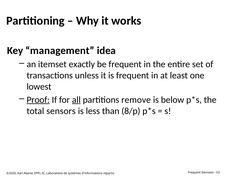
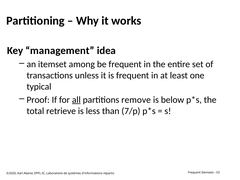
exactly: exactly -> among (82, 64)
lowest: lowest -> typical (39, 87)
Proof underline: present -> none (38, 100)
sensors: sensors -> retrieve (61, 111)
8/p: 8/p -> 7/p (131, 111)
